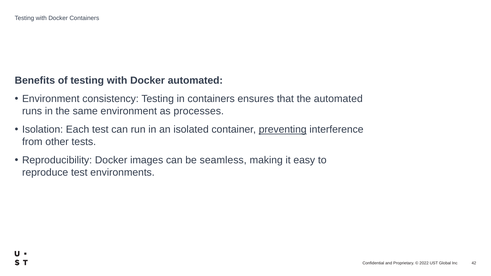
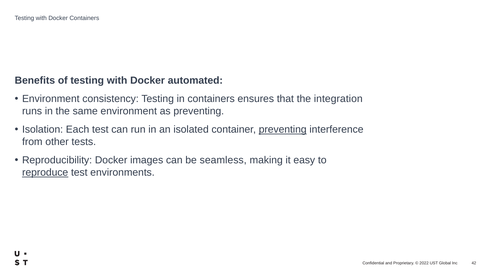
the automated: automated -> integration (338, 99)
as processes: processes -> preventing (199, 111)
reproduce underline: none -> present (45, 173)
